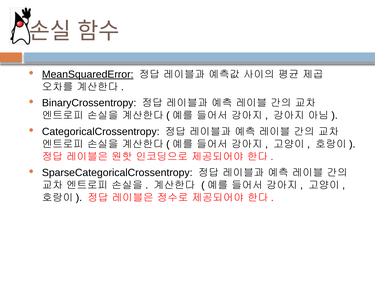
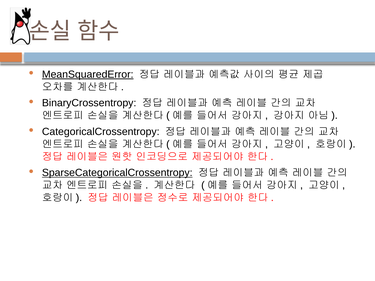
SparseCategoricalCrossentropy underline: none -> present (117, 173)
